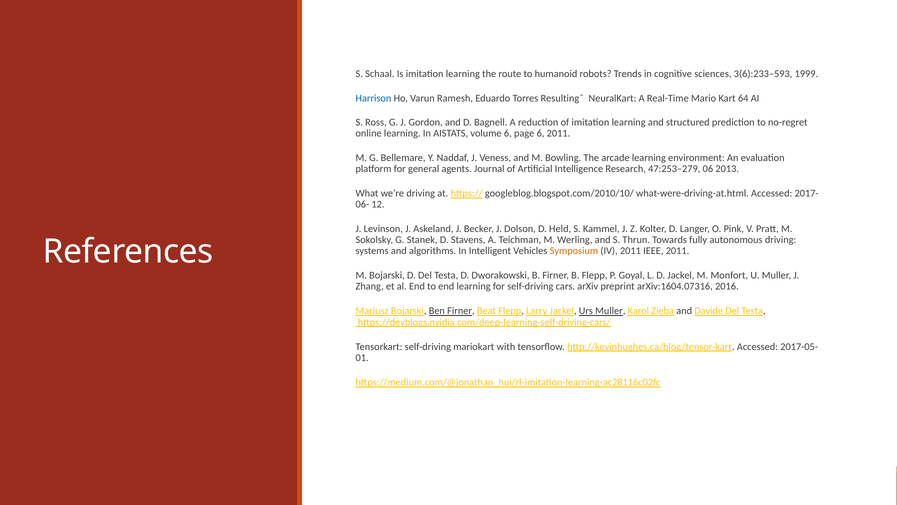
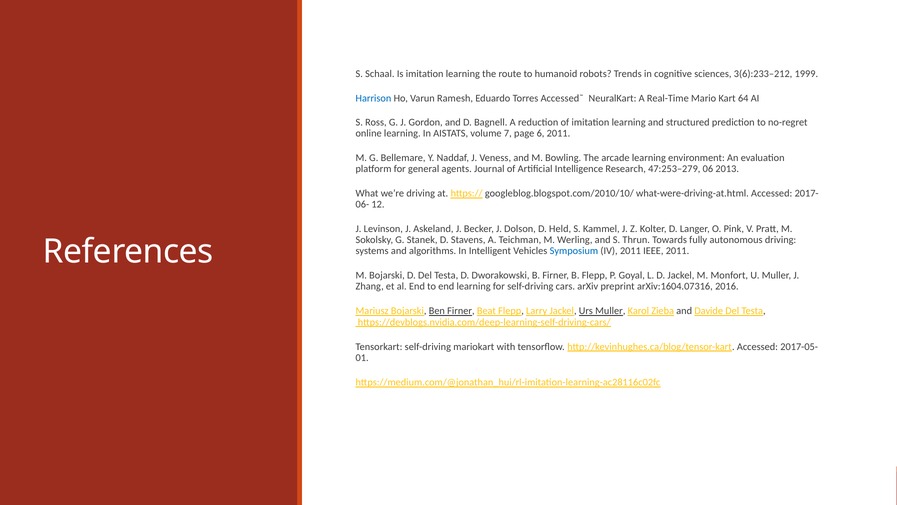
3(6):233–593: 3(6):233–593 -> 3(6):233–212 (763, 74)
Resulting˜: Resulting˜ -> Accessed˜ (562, 98)
volume 6: 6 -> 7 (508, 133)
Symposium colour: orange -> blue (574, 251)
